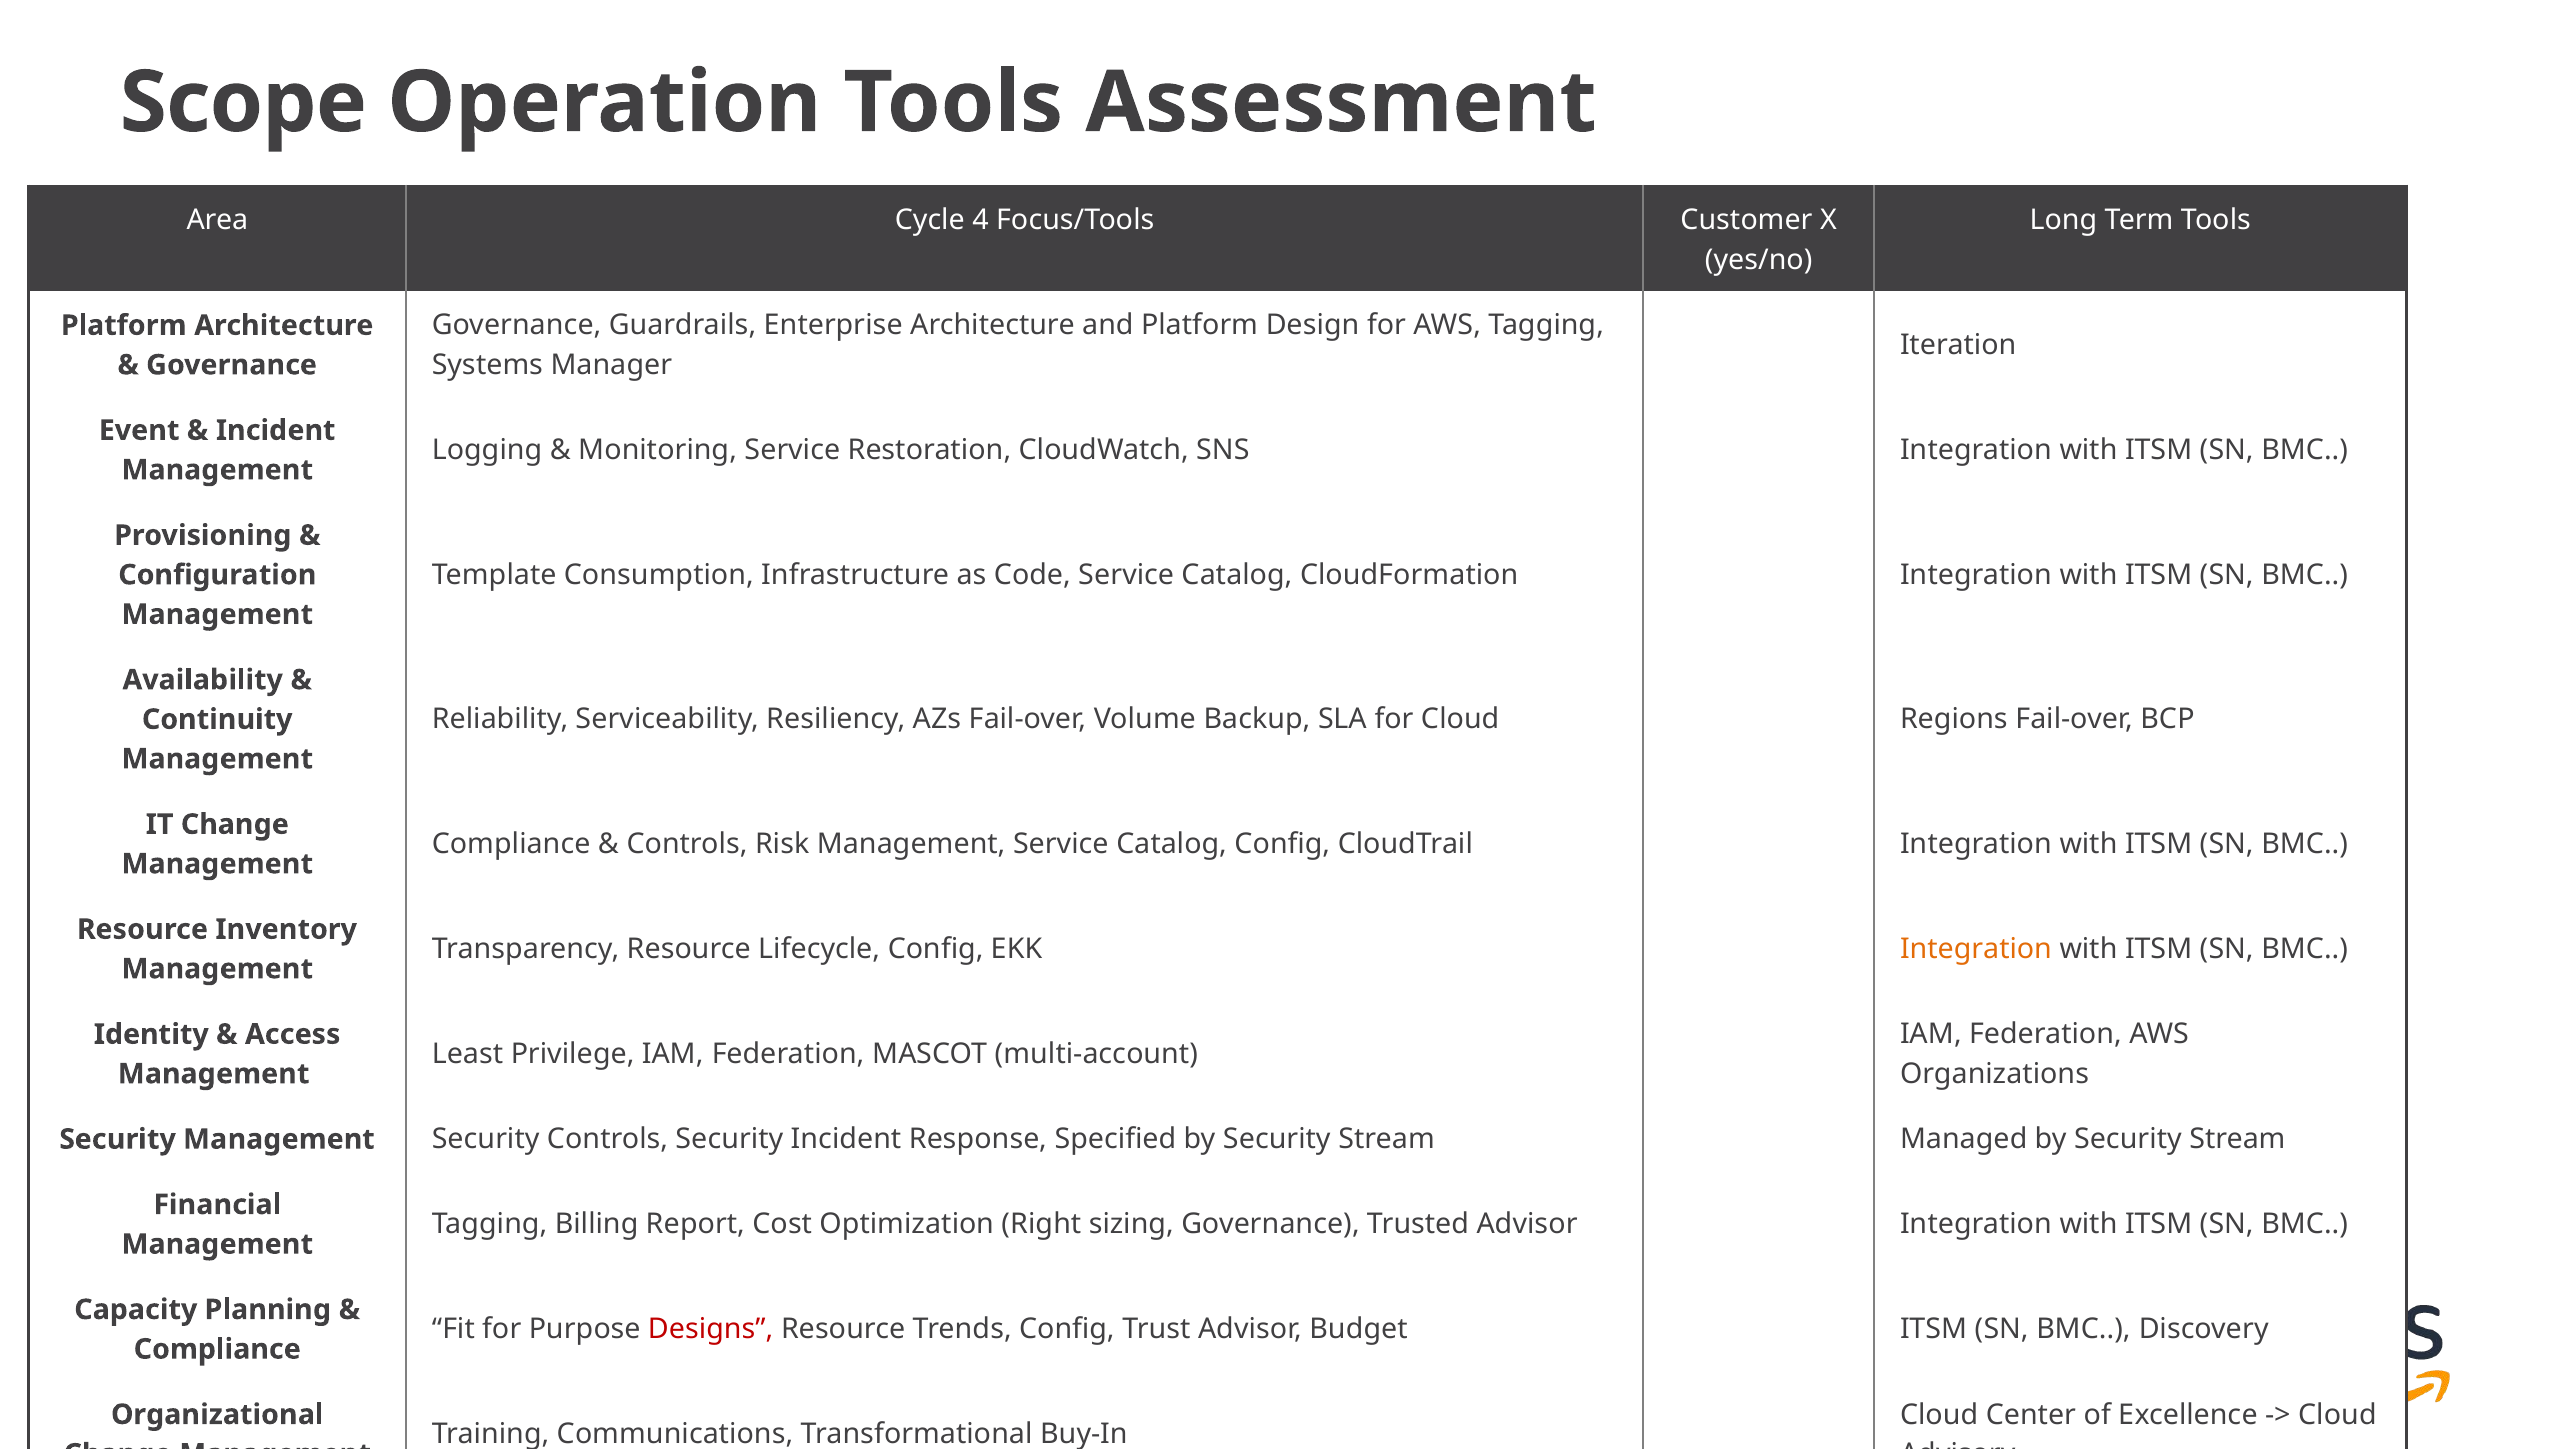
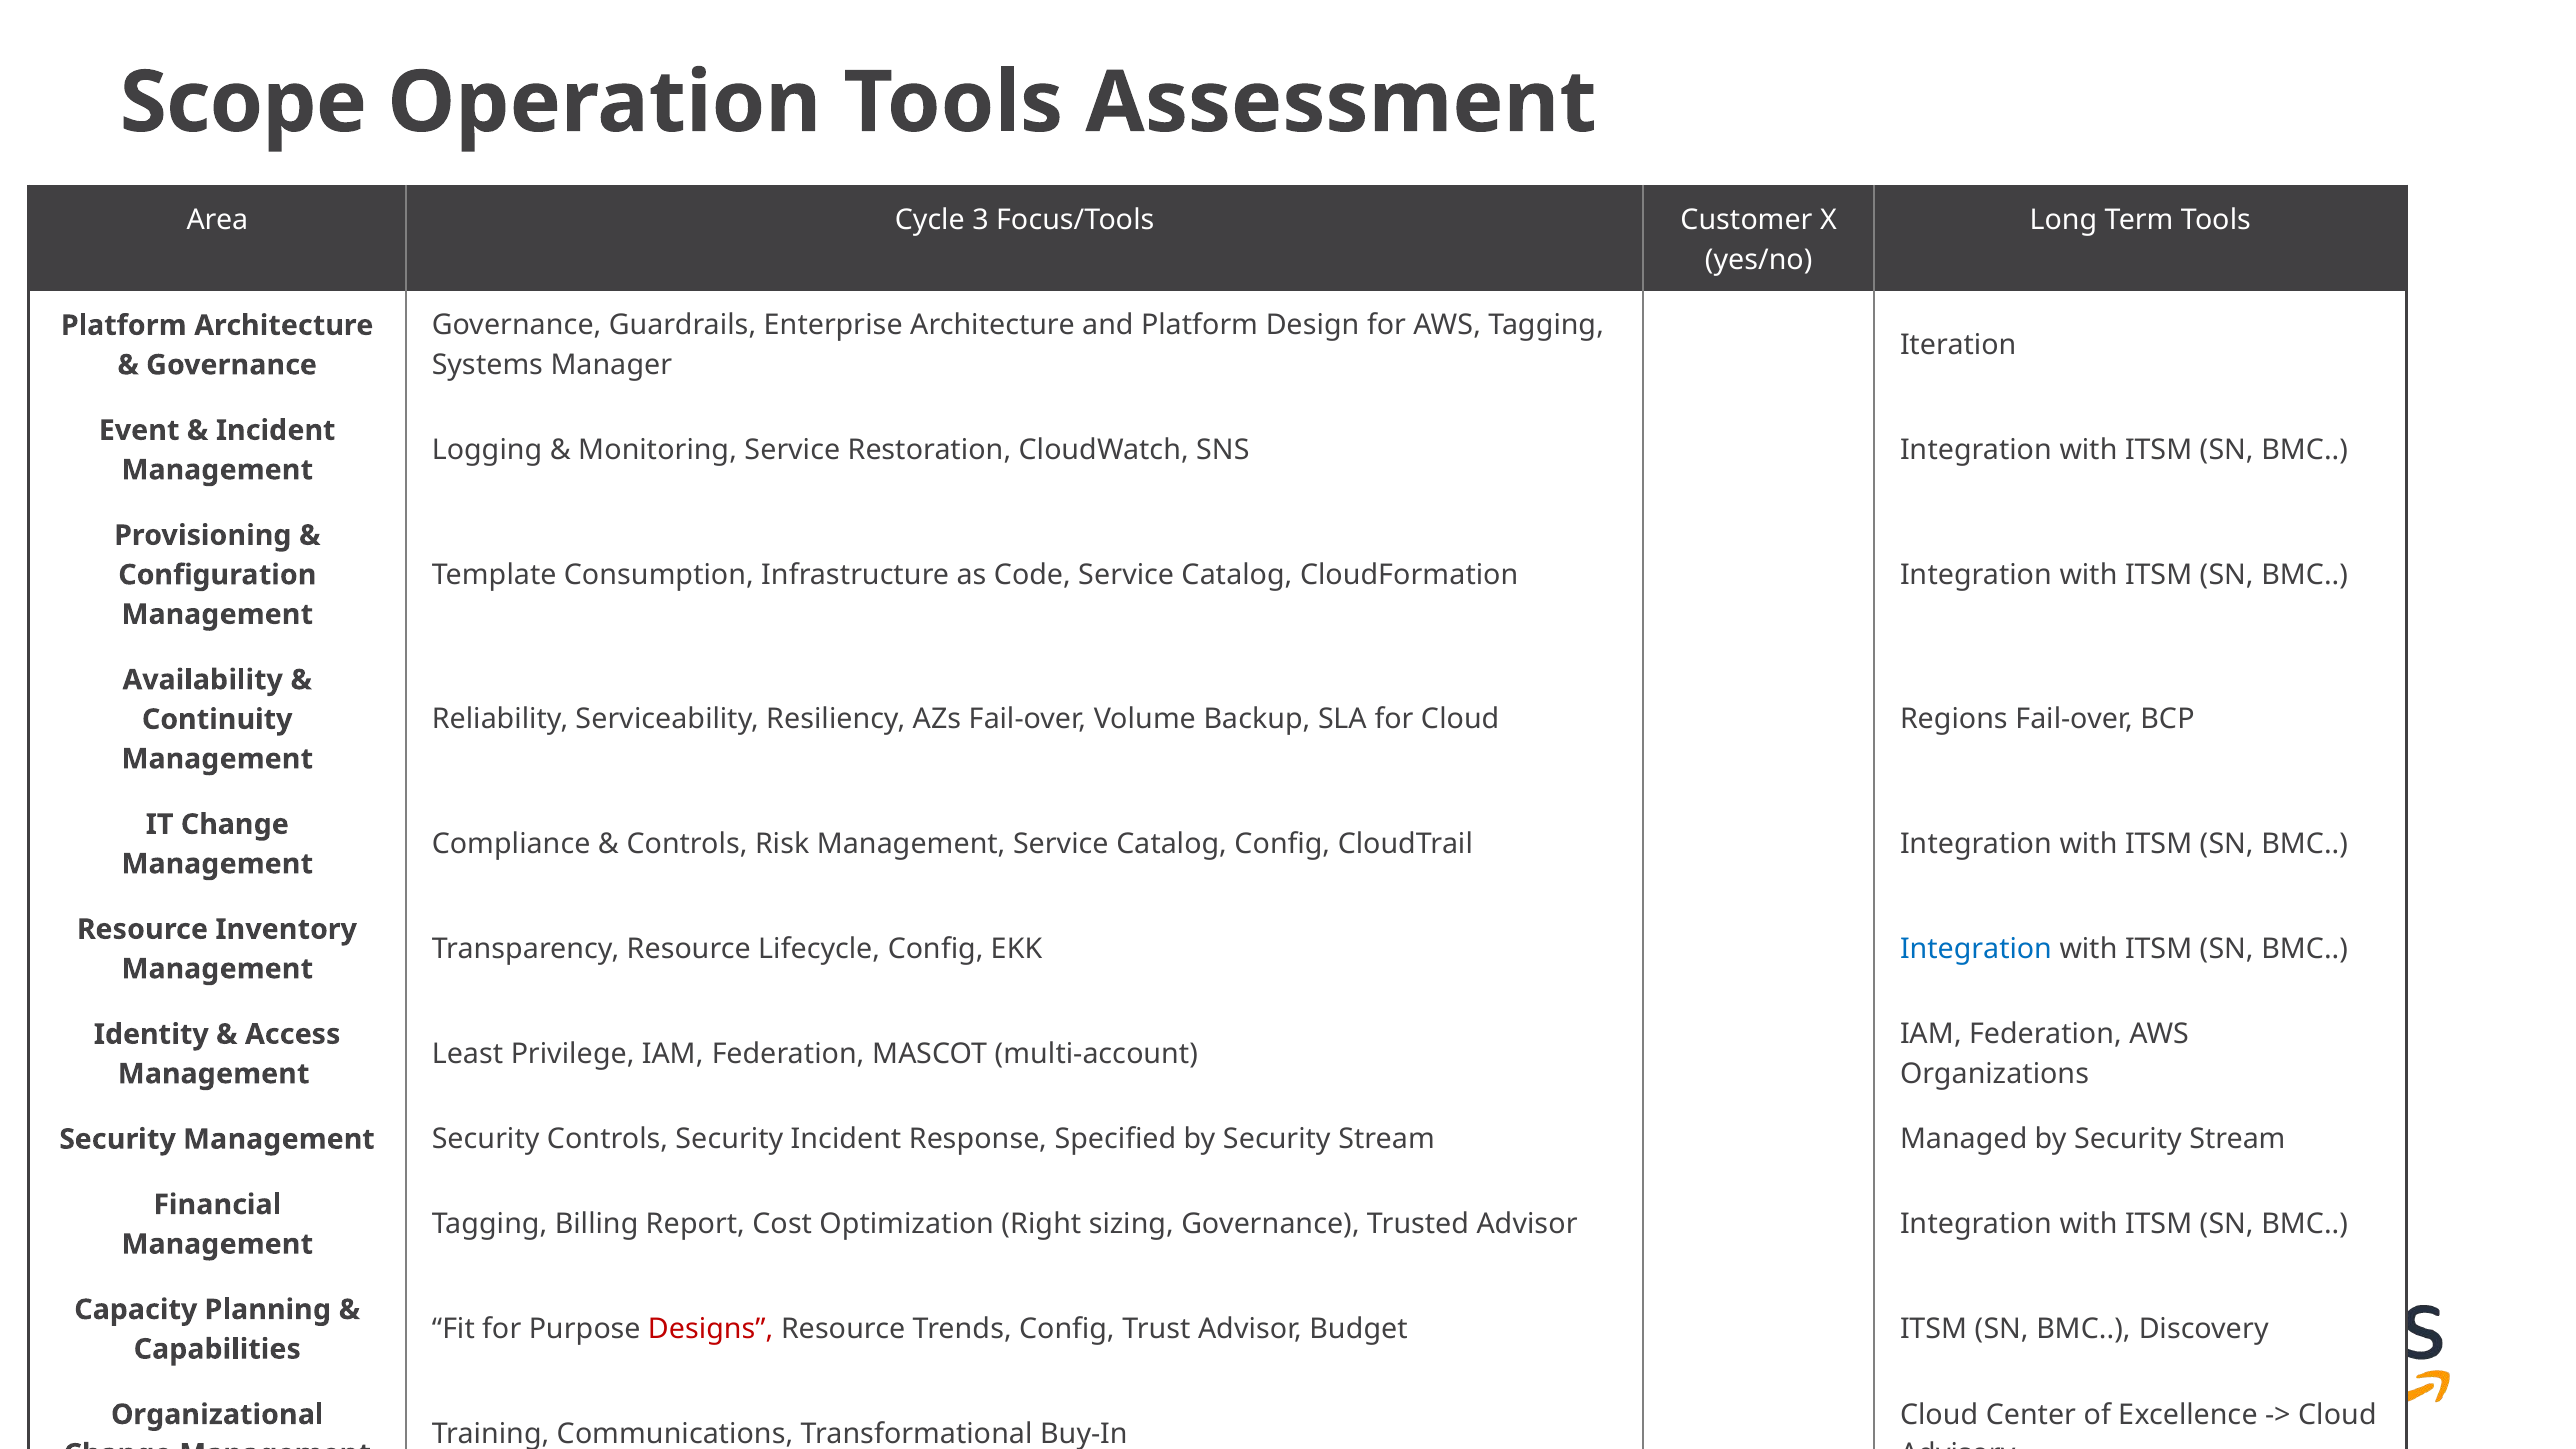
4: 4 -> 3 (981, 220)
Integration colour: orange -> blue (1976, 949)
Compliance: Compliance -> Capabilities (217, 1349)
